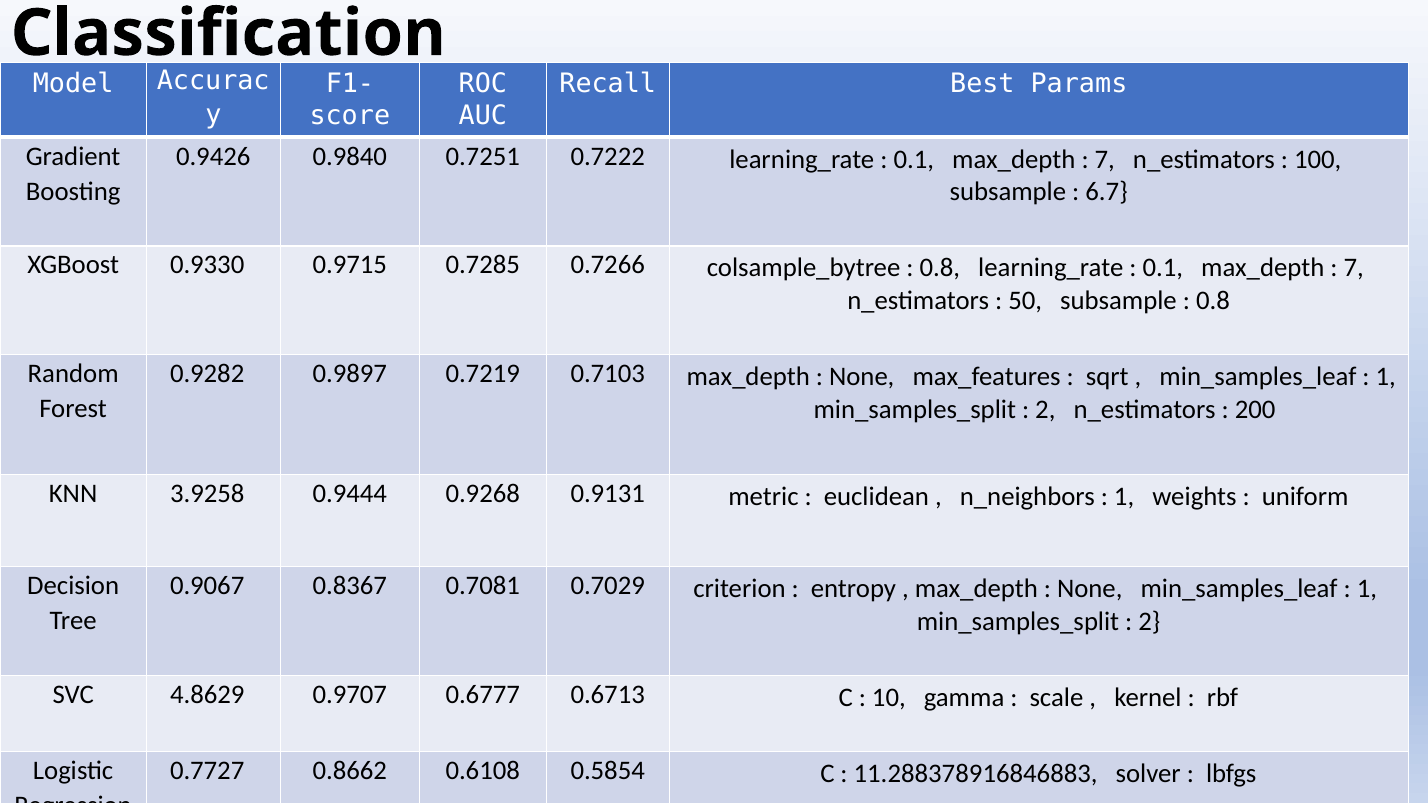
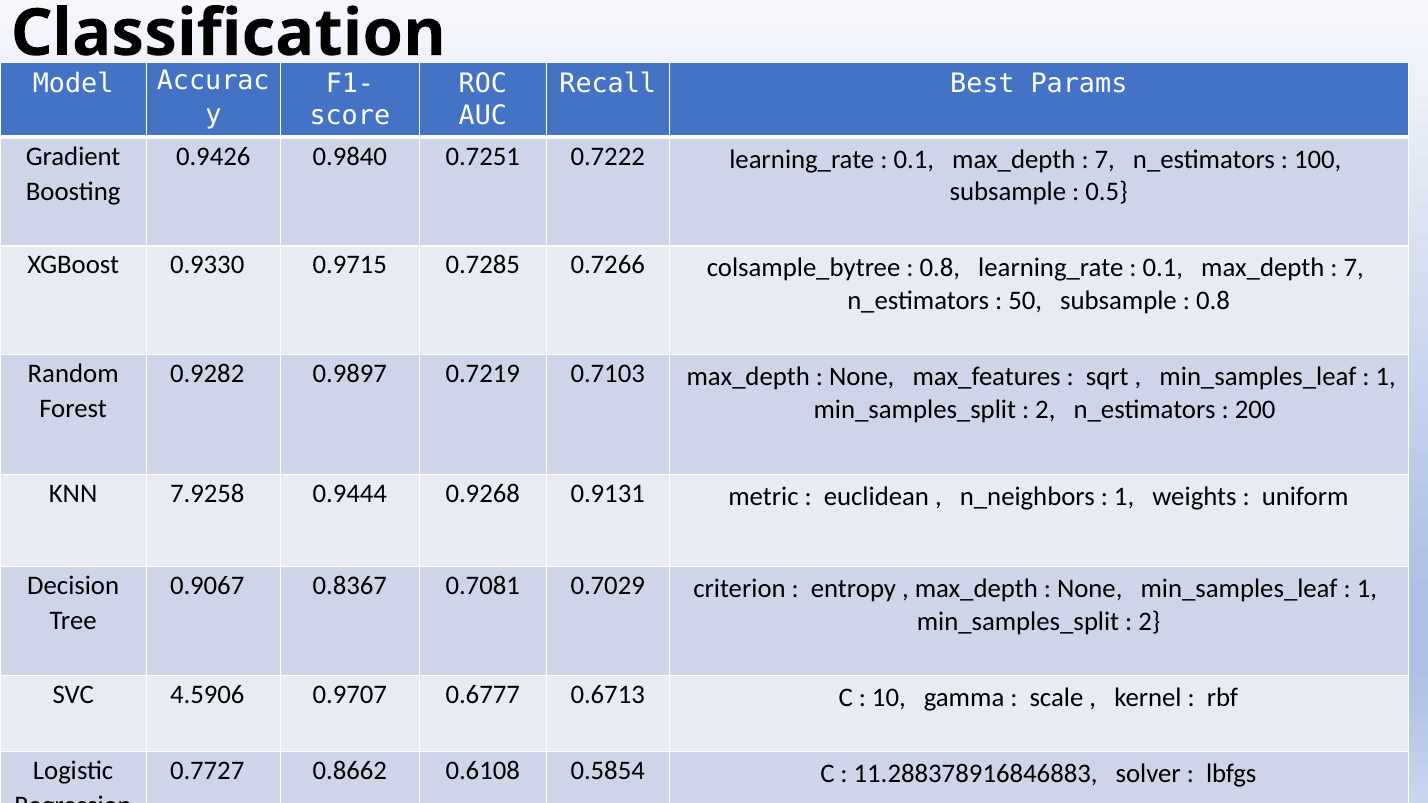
6.7: 6.7 -> 0.5 (1107, 192)
3.9258: 3.9258 -> 7.9258 (207, 494)
4.8629: 4.8629 -> 4.5906 (207, 694)
